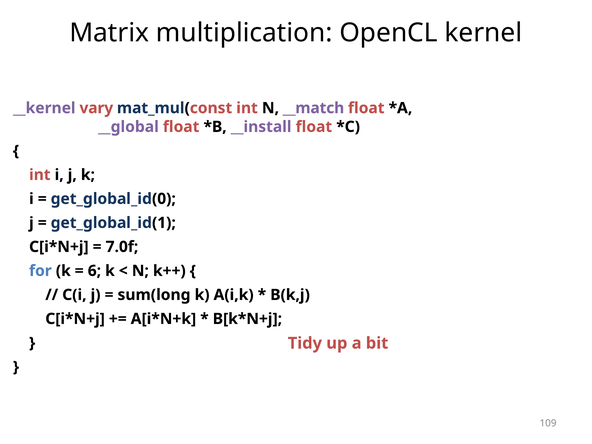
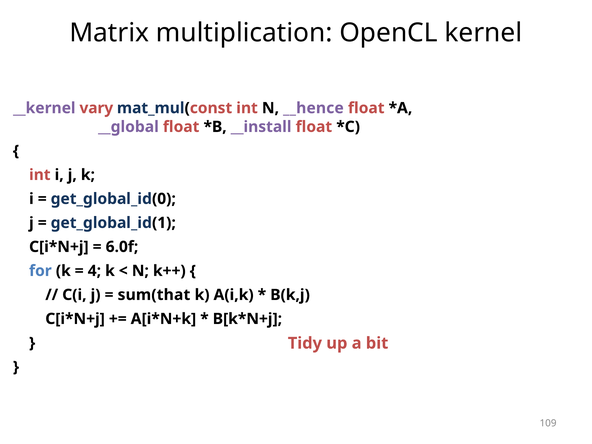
__match: __match -> __hence (313, 108)
7.0f: 7.0f -> 6.0f (122, 247)
6: 6 -> 4 (94, 271)
sum(long: sum(long -> sum(that (154, 295)
